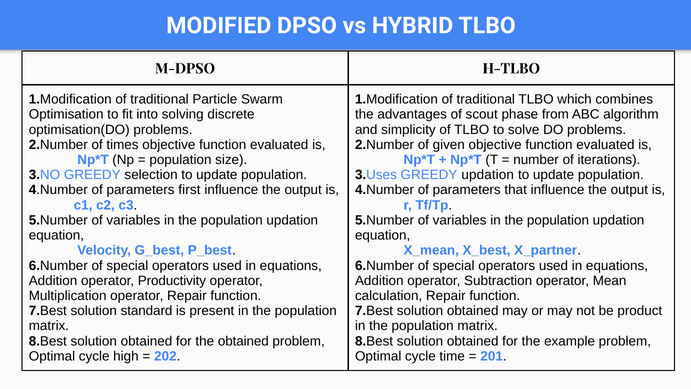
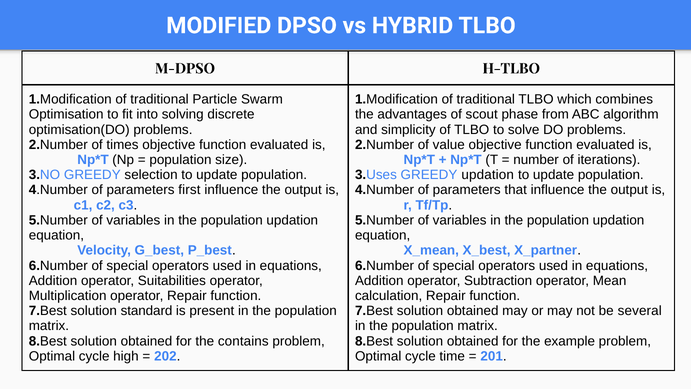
given: given -> value (449, 145)
Productivity: Productivity -> Suitabilities (172, 280)
product: product -> several (640, 311)
the obtained: obtained -> contains (243, 341)
